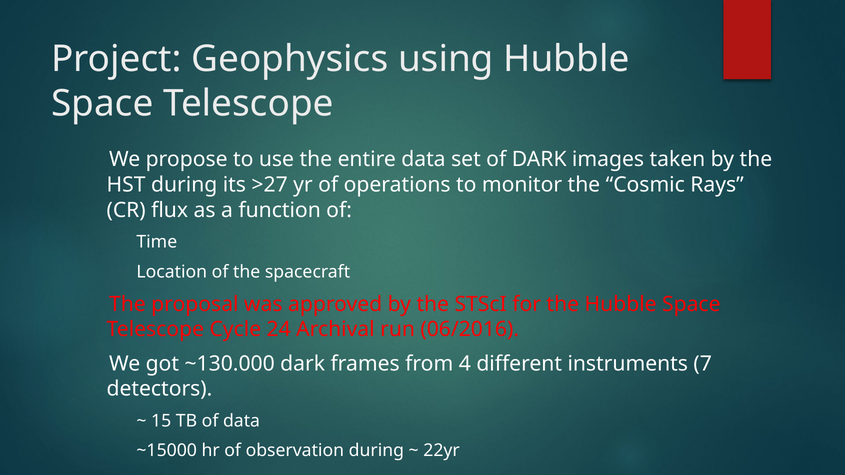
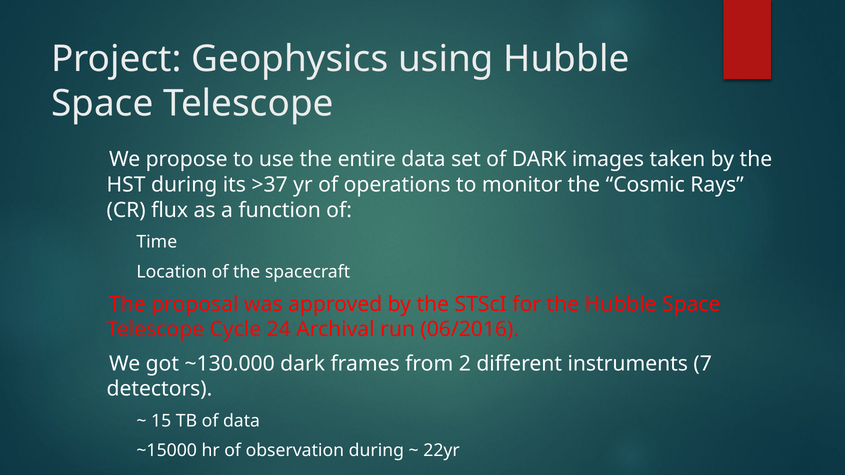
>27: >27 -> >37 (270, 185)
4: 4 -> 2 (465, 364)
